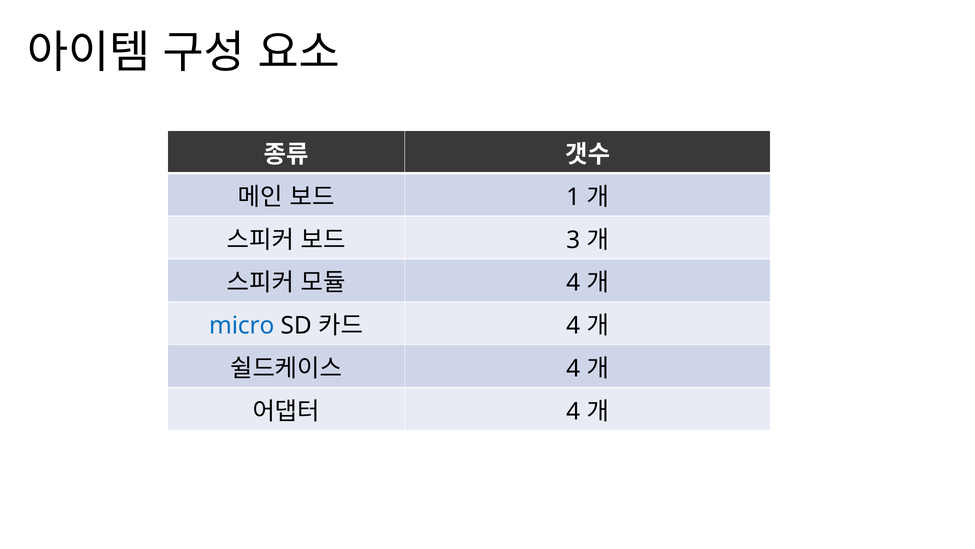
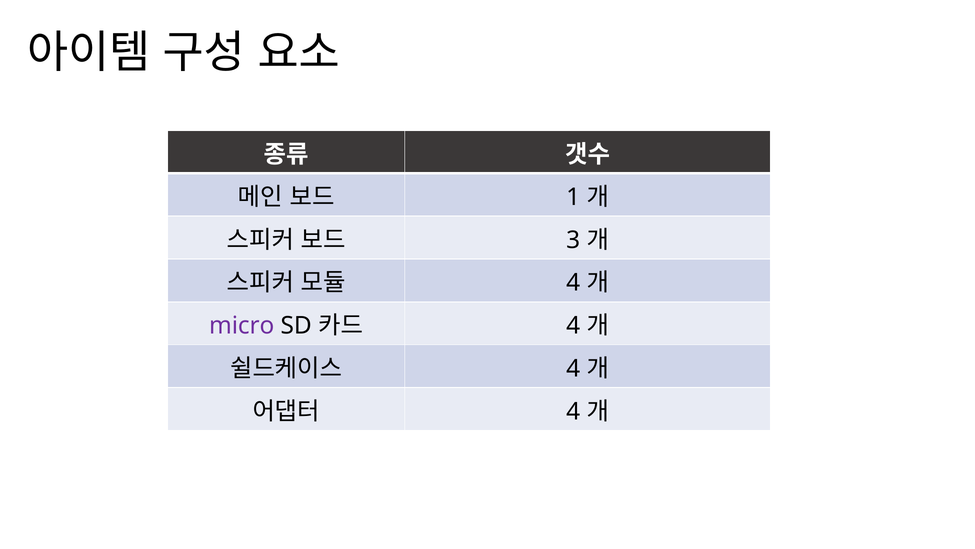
micro colour: blue -> purple (242, 325)
